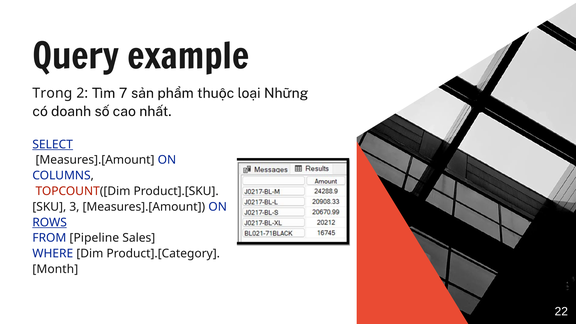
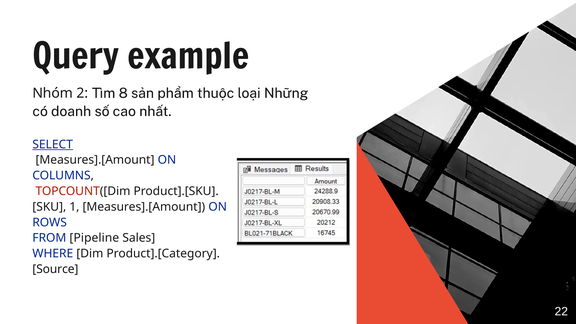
Trong: Trong -> Nhóm (53, 93)
7: 7 -> 8 (123, 93)
3: 3 -> 1 (74, 207)
ROWS underline: present -> none (50, 222)
Month: Month -> Source (55, 269)
